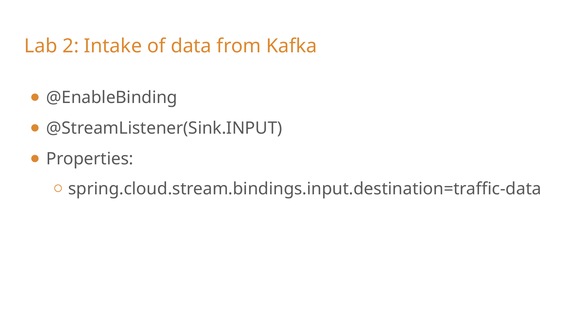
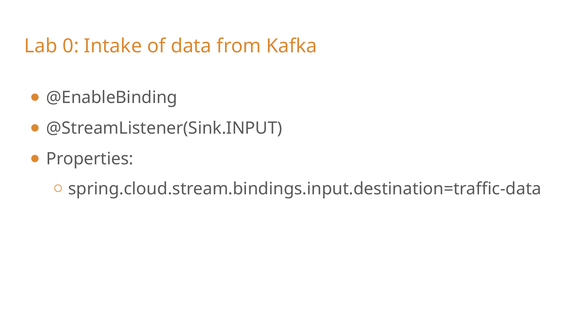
2: 2 -> 0 (71, 46)
